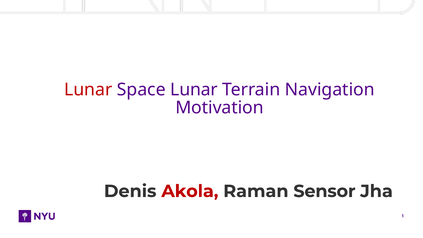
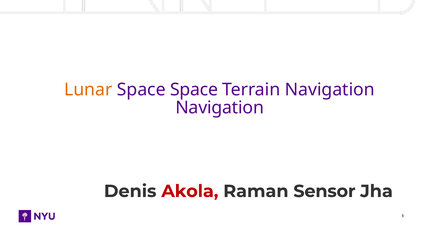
Lunar colour: red -> orange (88, 90)
Space Lunar: Lunar -> Space (194, 90)
Motivation: Motivation -> Navigation (220, 108)
